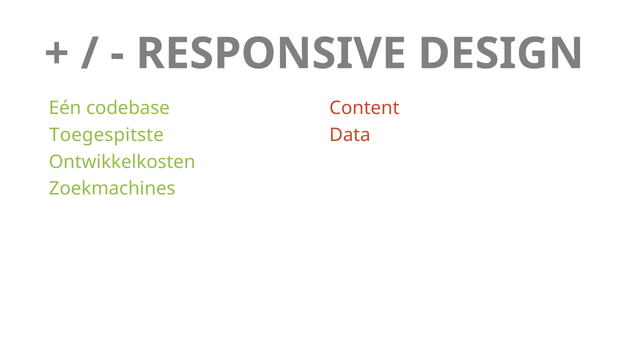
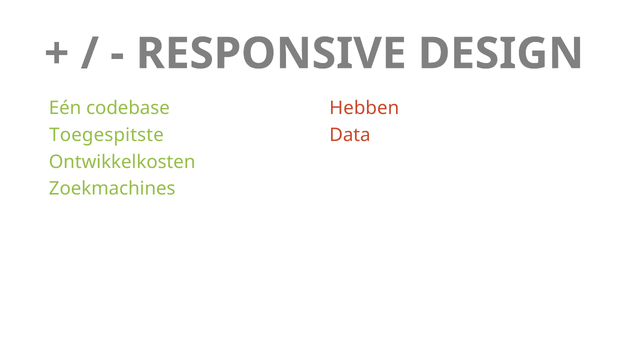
Content: Content -> Hebben (364, 108)
